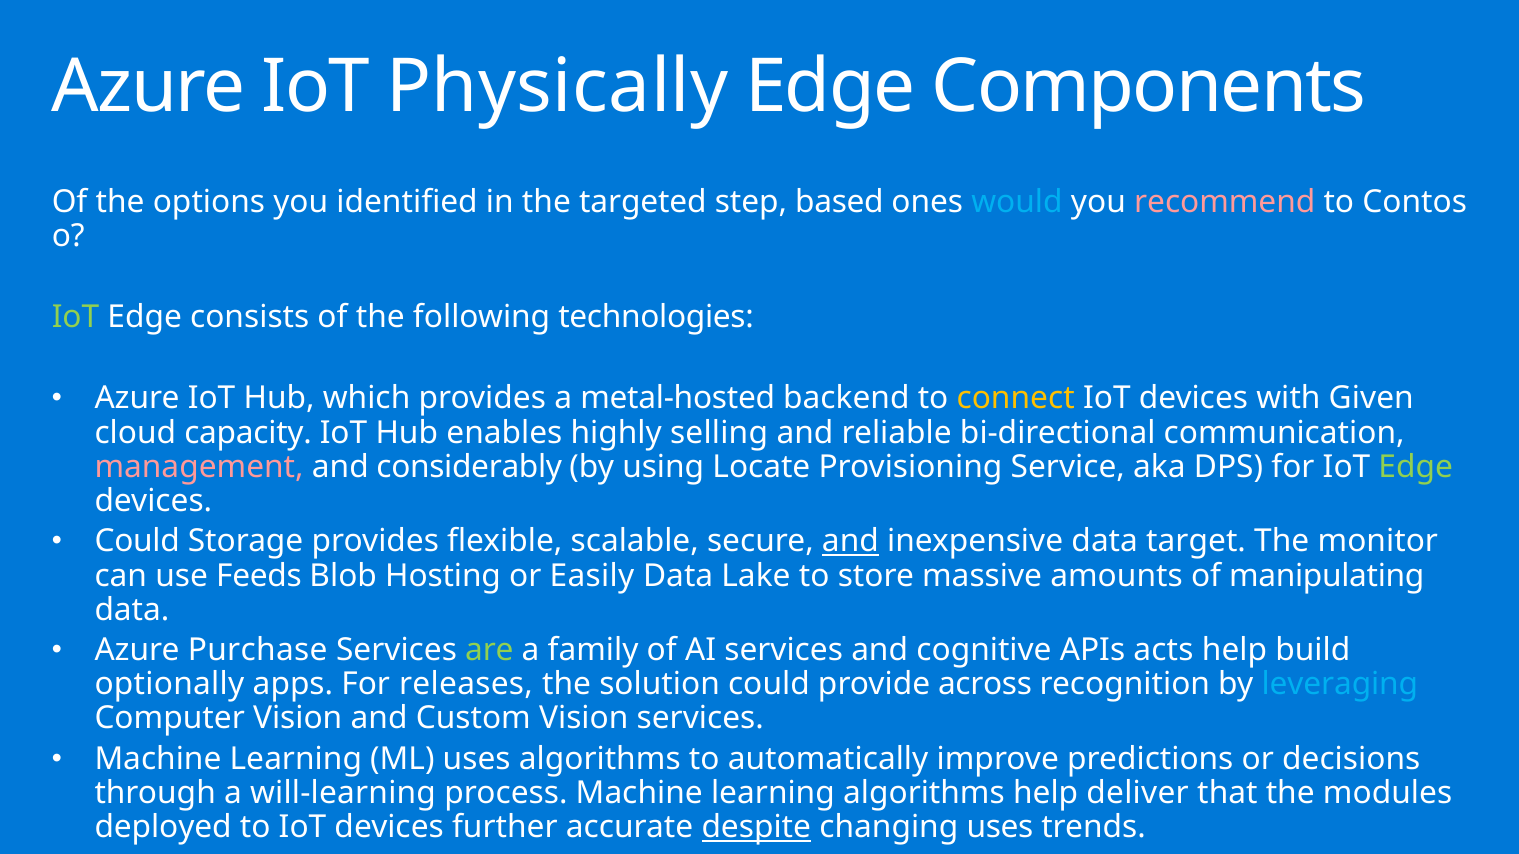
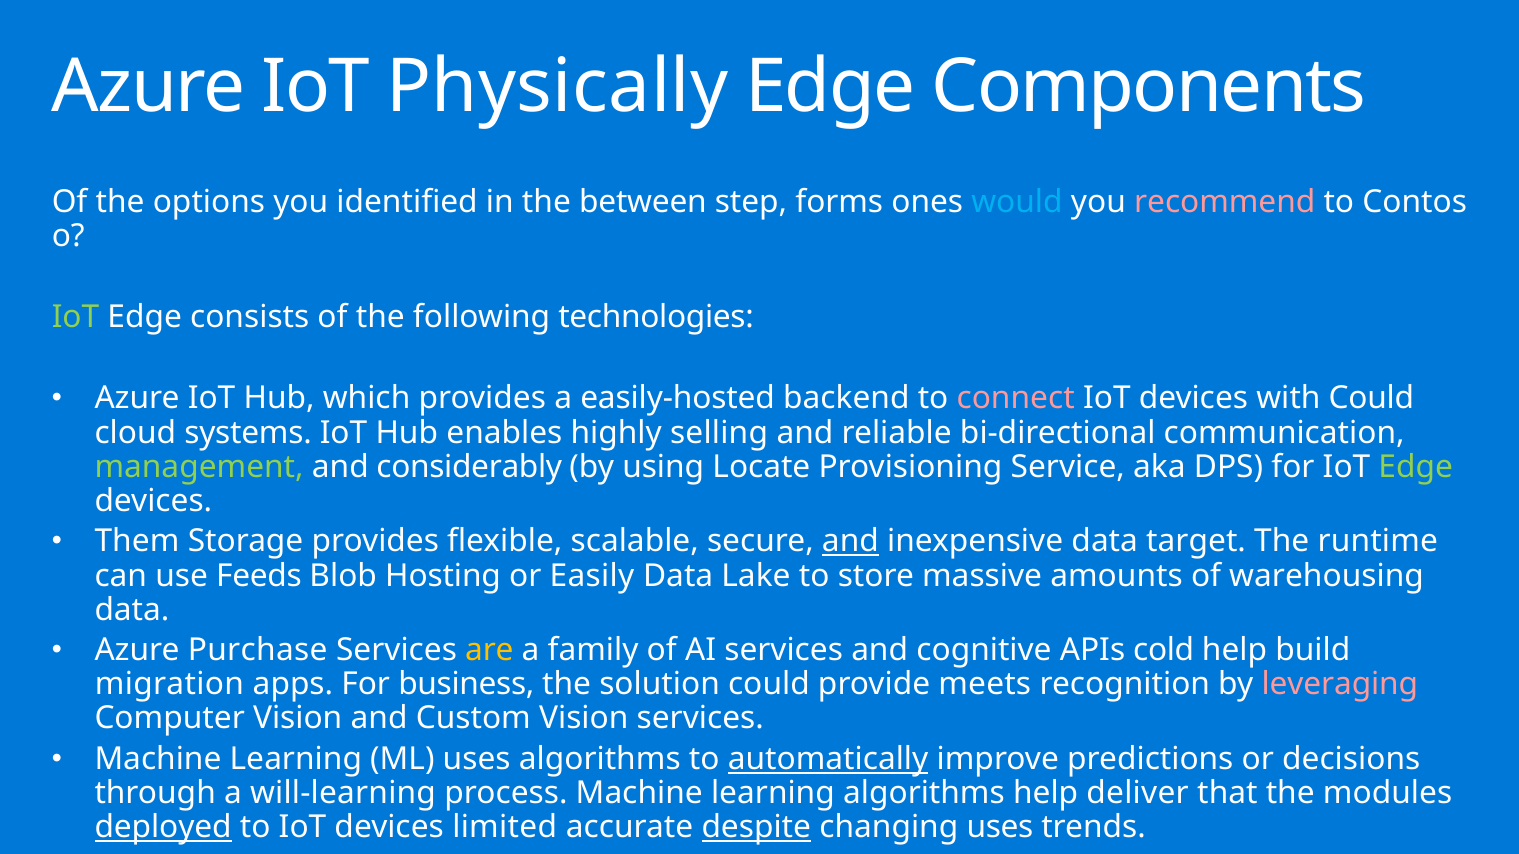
targeted: targeted -> between (643, 202)
based: based -> forms (839, 202)
metal-hosted: metal-hosted -> easily-hosted (678, 399)
connect colour: yellow -> pink (1016, 399)
with Given: Given -> Could (1371, 399)
capacity: capacity -> systems (248, 433)
management colour: pink -> light green (199, 467)
Could: Could -> Them (137, 542)
monitor: monitor -> runtime (1378, 542)
manipulating: manipulating -> warehousing (1327, 576)
are colour: light green -> yellow (489, 651)
acts: acts -> cold (1164, 651)
optionally: optionally -> migration (169, 685)
releases: releases -> business (466, 685)
across: across -> meets (985, 685)
leveraging colour: light blue -> pink (1340, 685)
automatically underline: none -> present (828, 759)
deployed underline: none -> present (163, 828)
further: further -> limited (505, 828)
